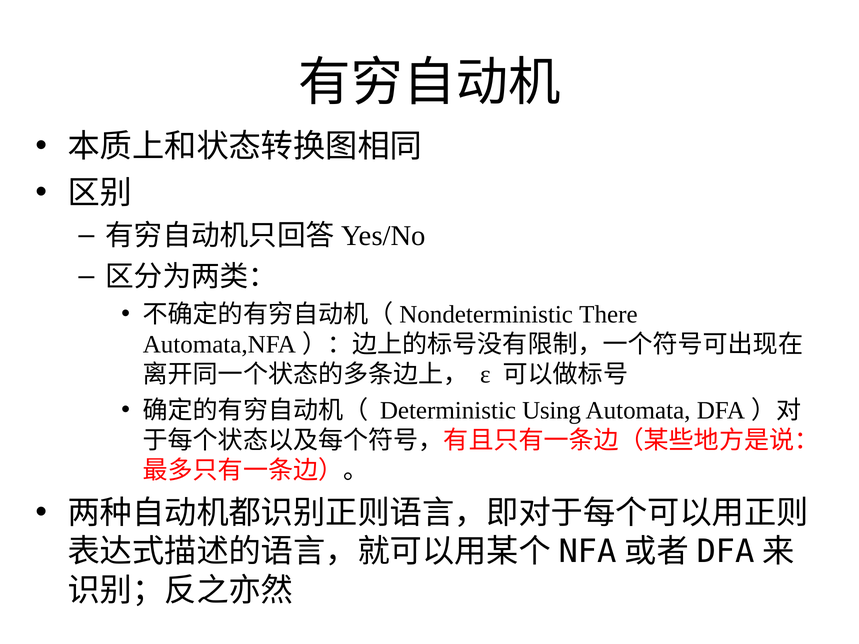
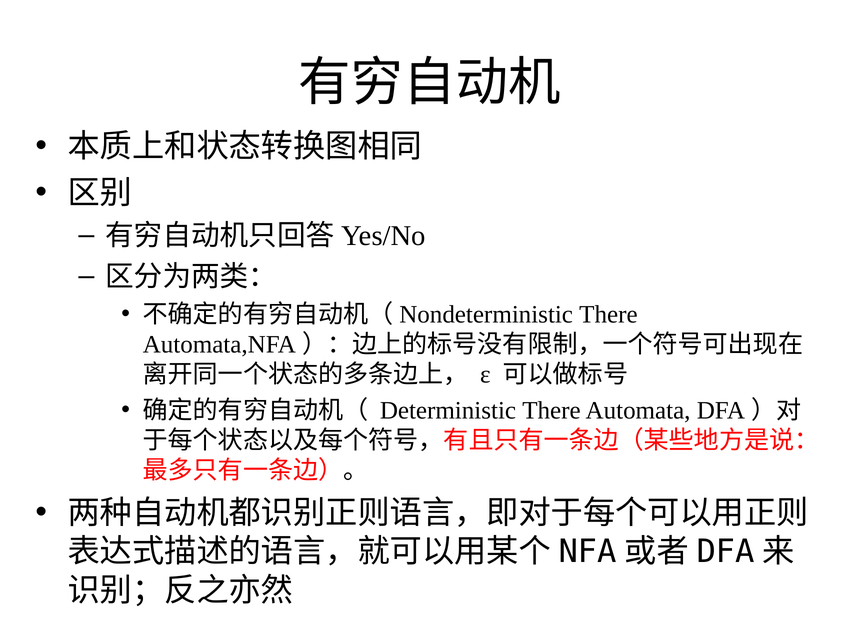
Deterministic Using: Using -> There (551, 411)
